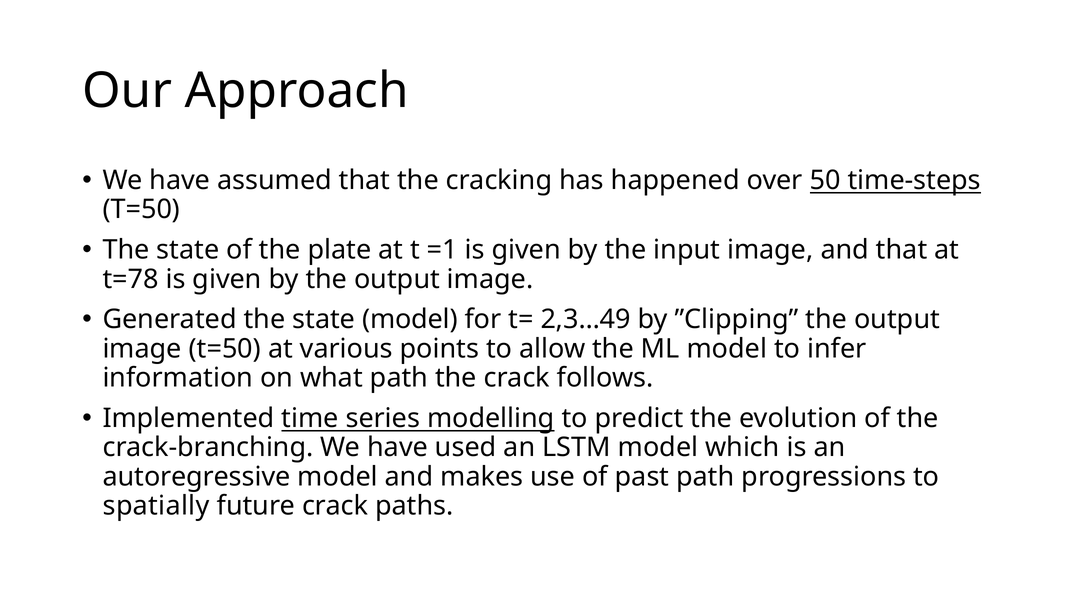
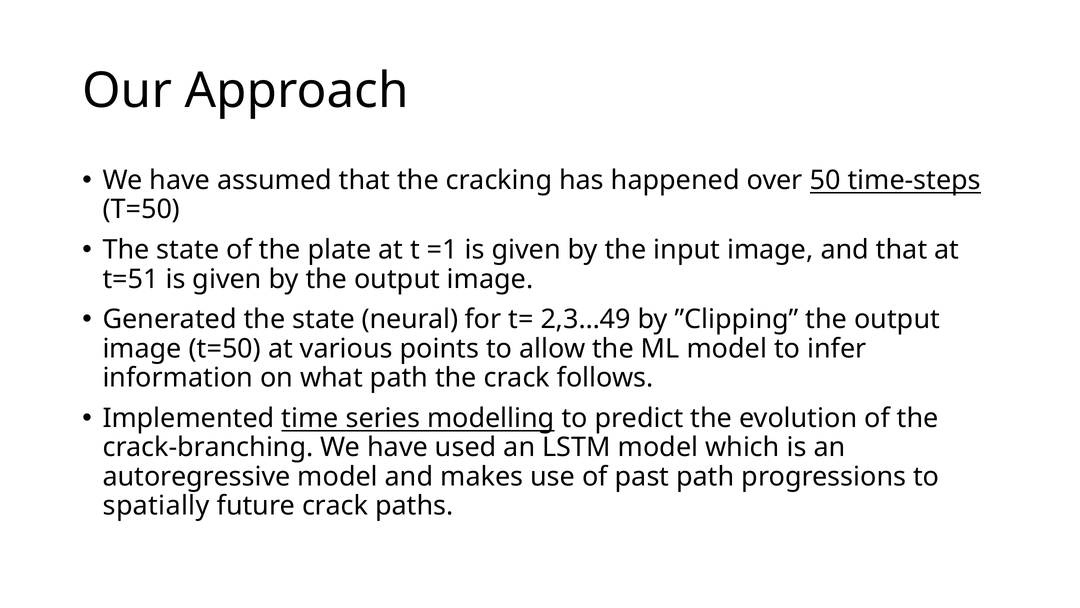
t=78: t=78 -> t=51 (131, 279)
state model: model -> neural (410, 319)
